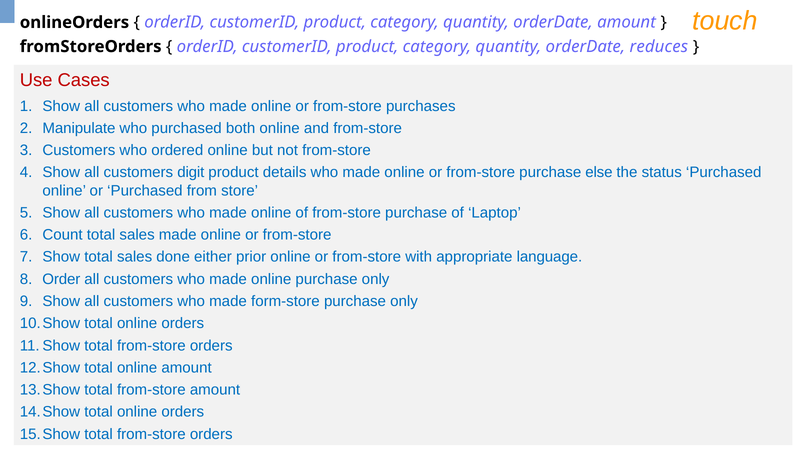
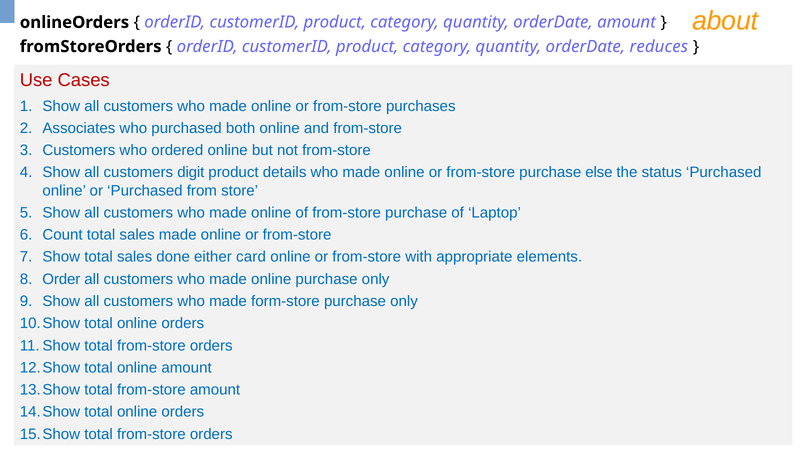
touch: touch -> about (725, 21)
Manipulate: Manipulate -> Associates (79, 128)
prior: prior -> card (251, 257)
language: language -> elements (549, 257)
